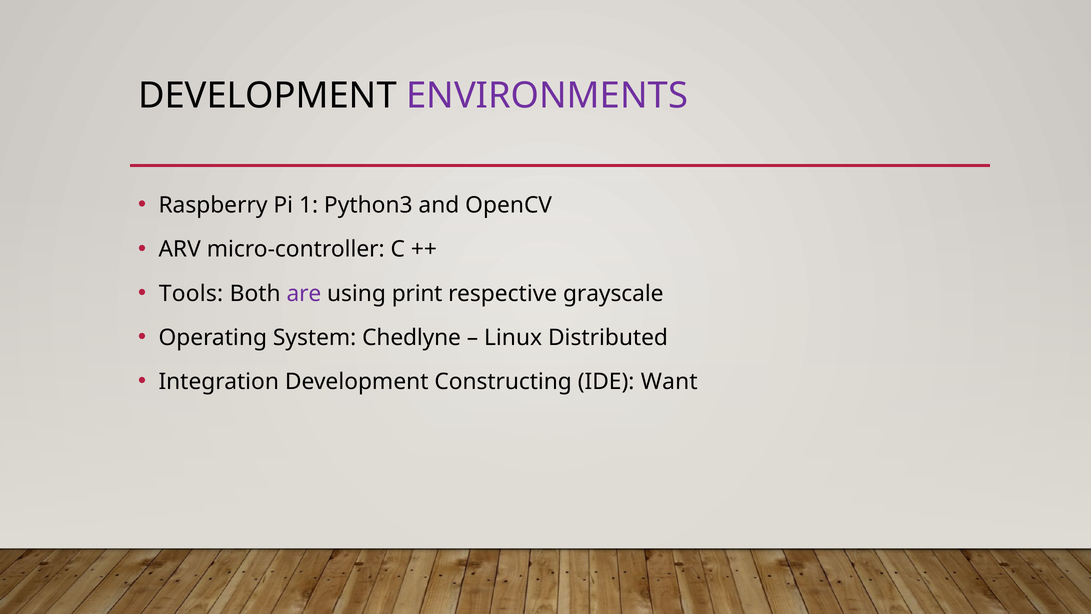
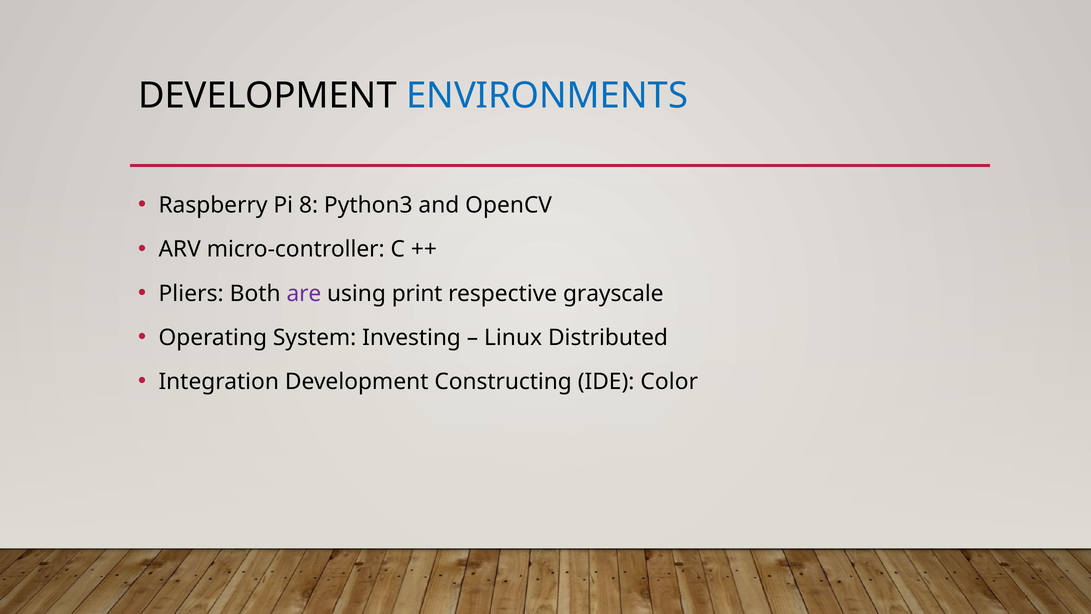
ENVIRONMENTS colour: purple -> blue (547, 96)
1: 1 -> 8 (309, 205)
Tools: Tools -> Pliers (191, 293)
Chedlyne: Chedlyne -> Investing (412, 337)
Want: Want -> Color (669, 382)
